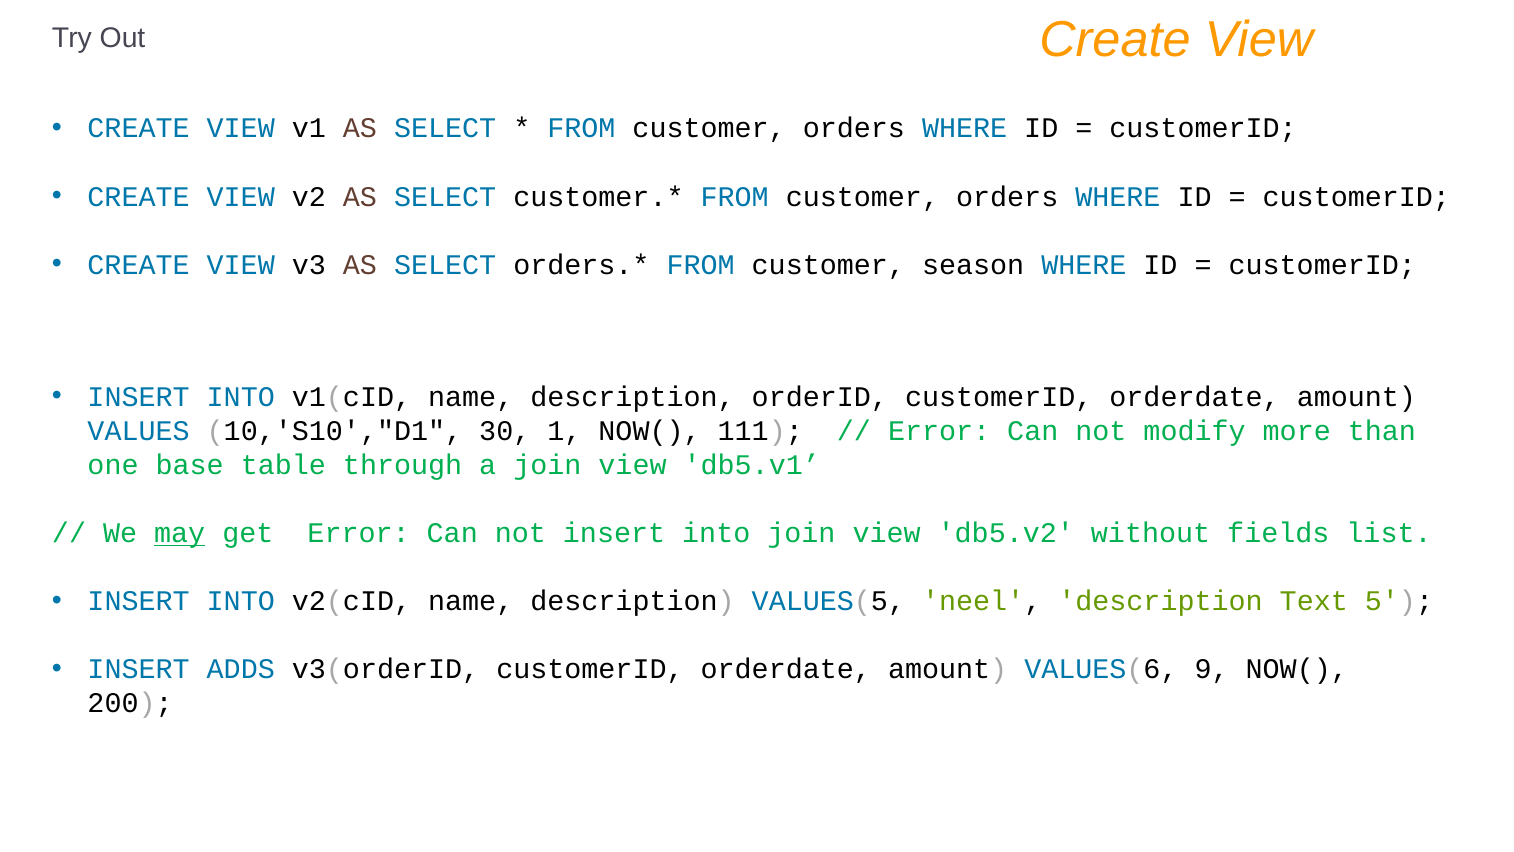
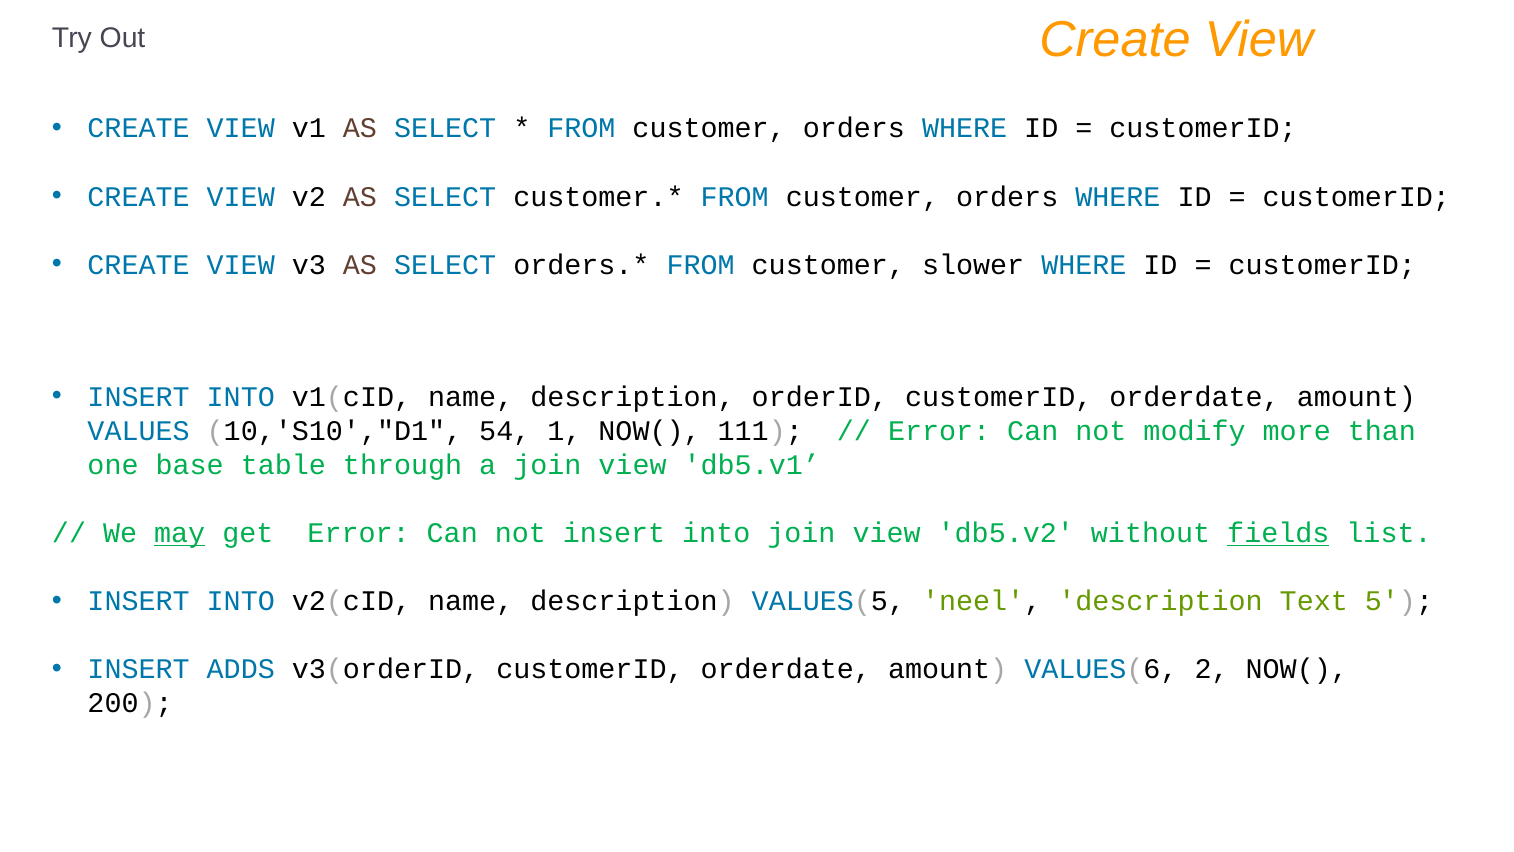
season: season -> slower (973, 265)
30: 30 -> 54 (505, 431)
fields underline: none -> present (1278, 533)
9: 9 -> 2 (1212, 669)
